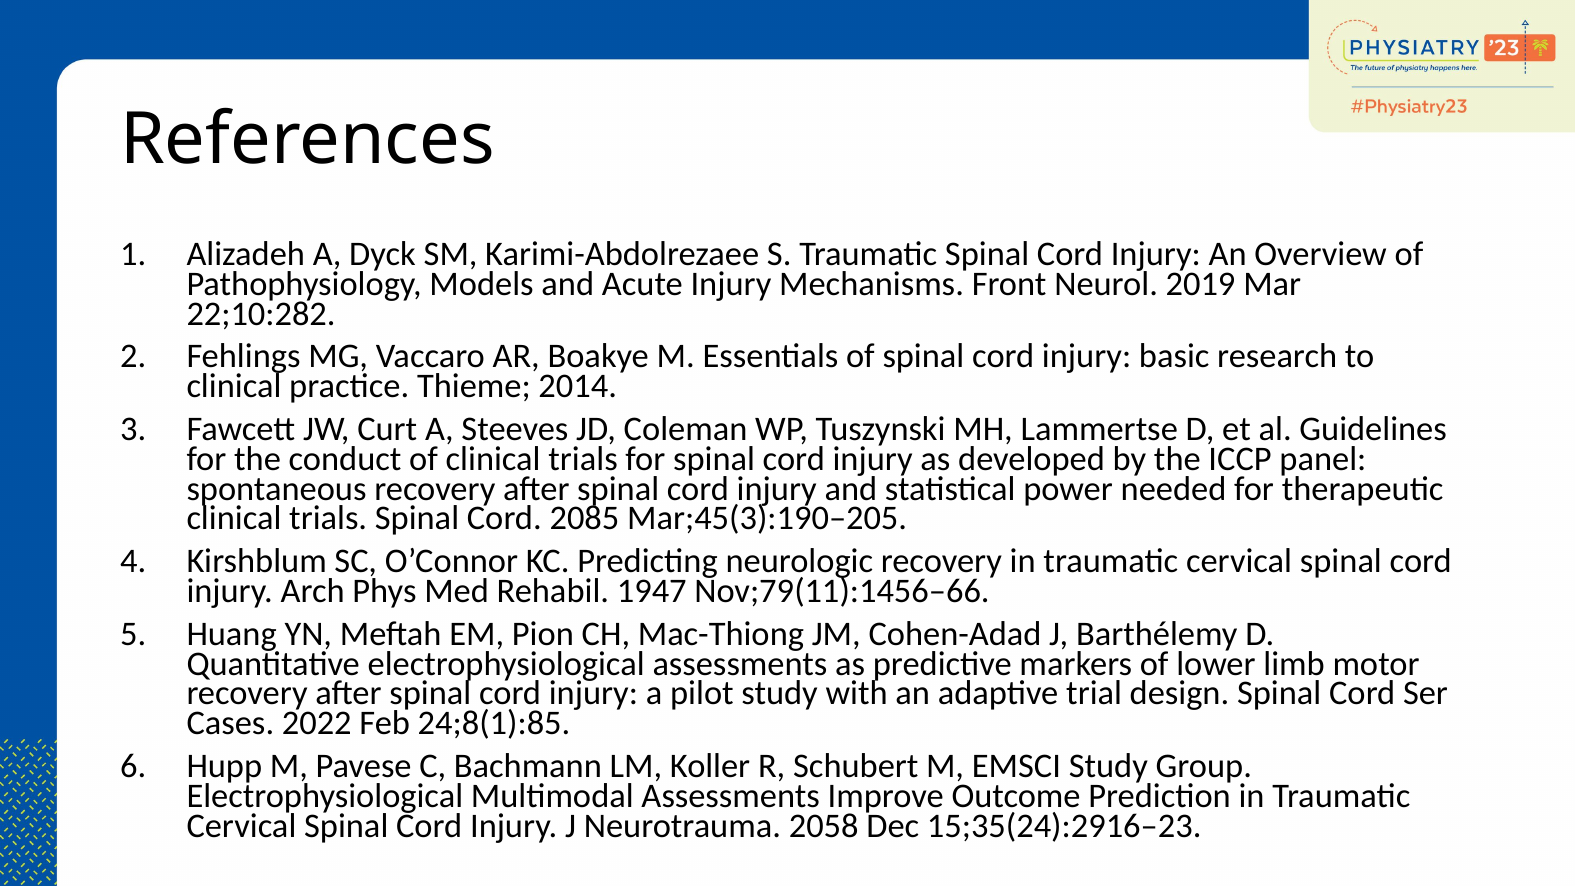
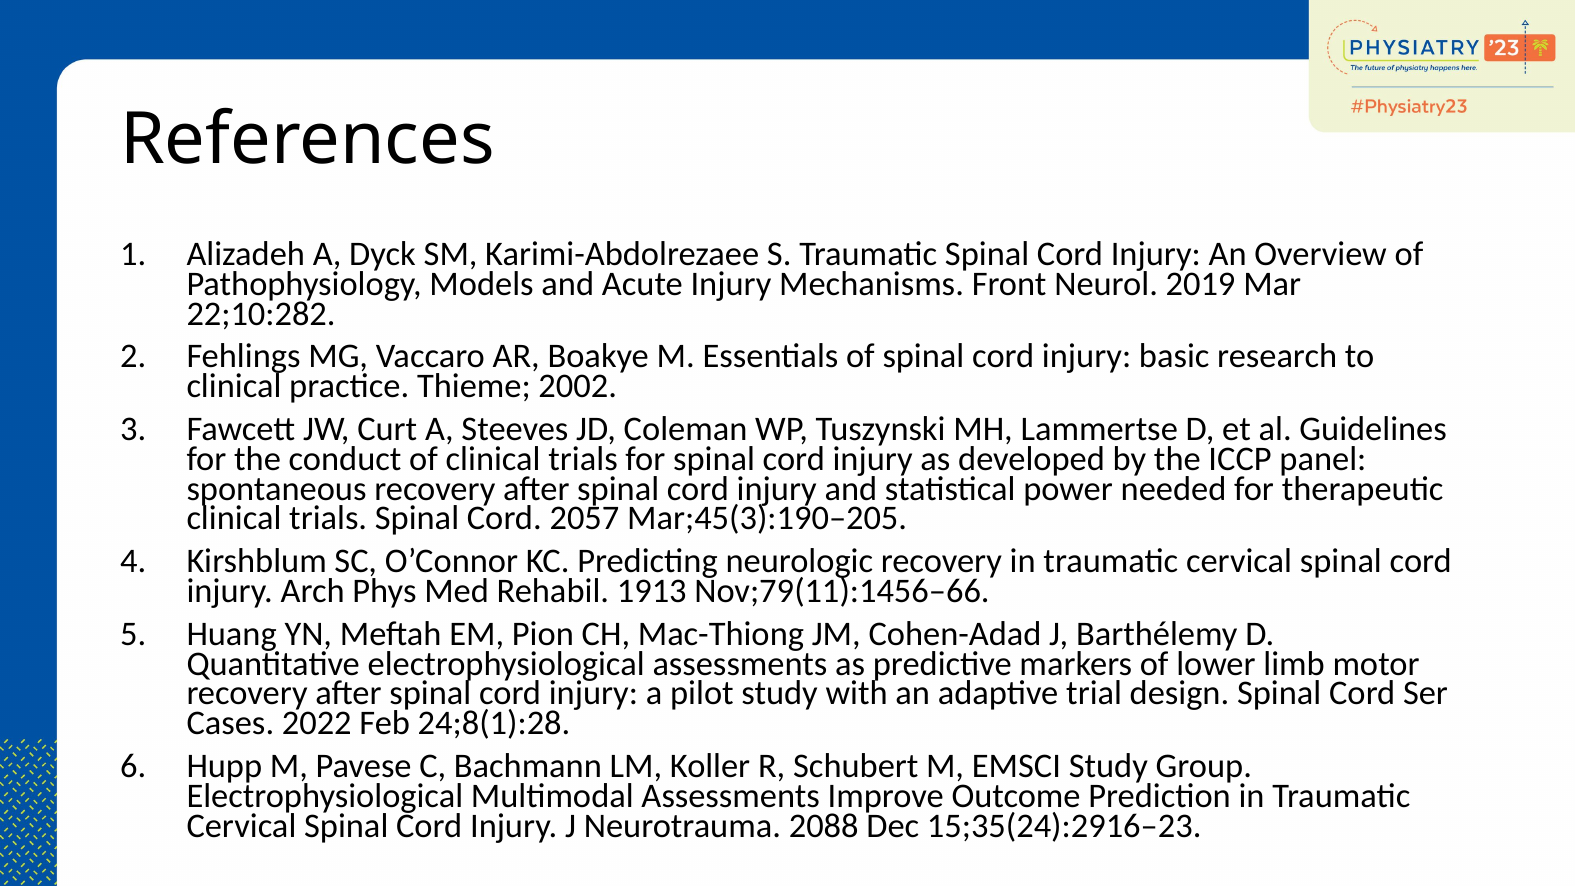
2014: 2014 -> 2002 (578, 386)
2085: 2085 -> 2057 (584, 519)
1947: 1947 -> 1913 (652, 591)
24;8(1):85: 24;8(1):85 -> 24;8(1):28 (494, 723)
2058: 2058 -> 2088 (824, 826)
